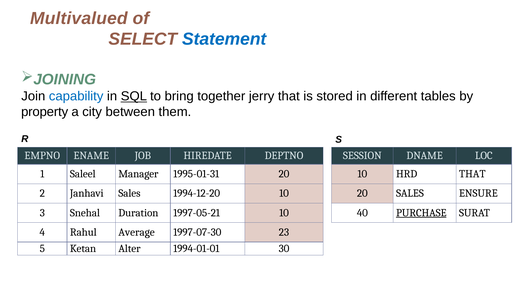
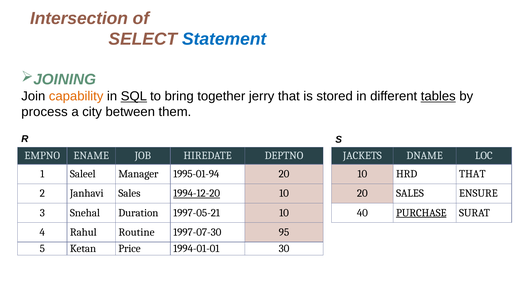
Multivalued: Multivalued -> Intersection (79, 18)
capability colour: blue -> orange (76, 96)
tables underline: none -> present (438, 96)
property: property -> process (45, 112)
SESSION: SESSION -> JACKETS (362, 156)
1995-01-31: 1995-01-31 -> 1995-01-94 (196, 174)
1994-12-20 underline: none -> present (197, 193)
Average: Average -> Routine (137, 232)
23: 23 -> 95 (284, 232)
Alter: Alter -> Price (129, 249)
